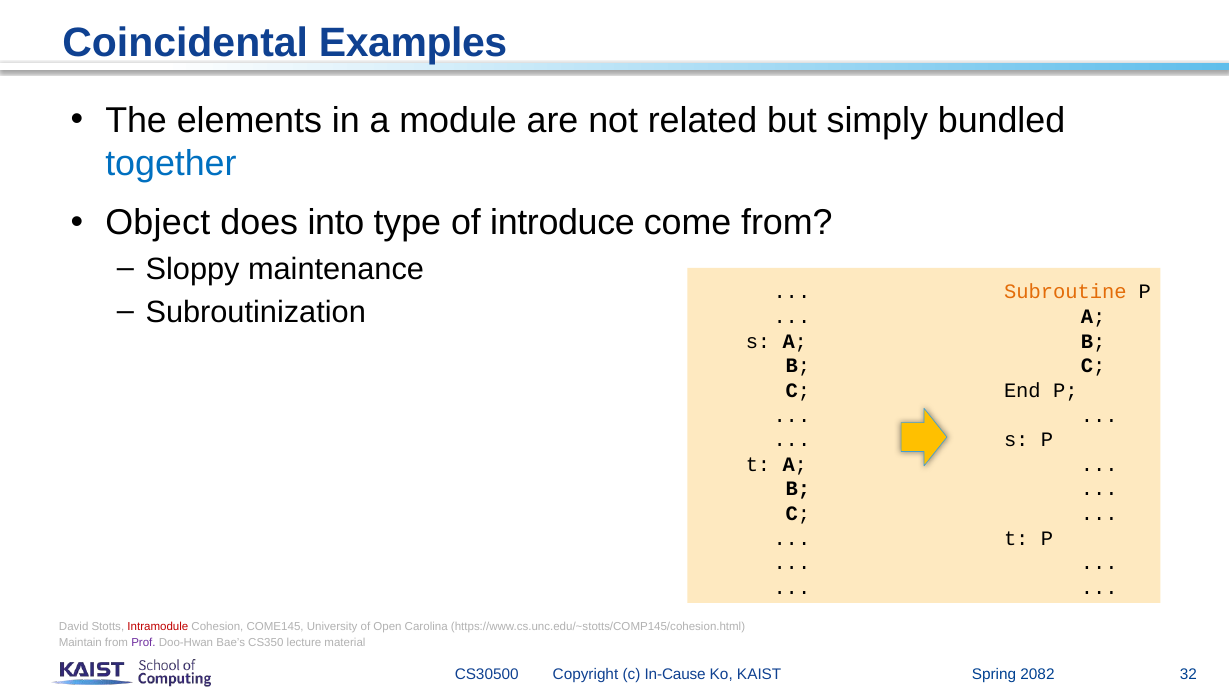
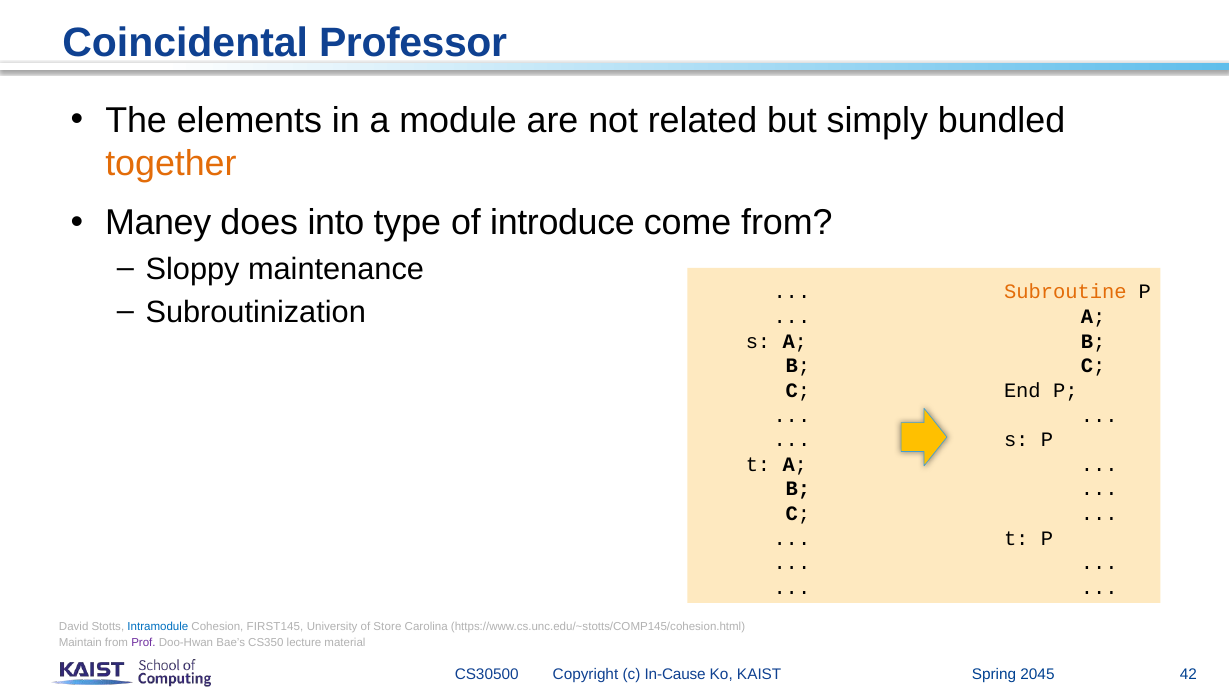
Examples: Examples -> Professor (413, 43)
together colour: blue -> orange (171, 164)
Object: Object -> Maney (158, 223)
Intramodule colour: red -> blue (158, 626)
COME145: COME145 -> FIRST145 (275, 626)
Open: Open -> Store (387, 626)
2082: 2082 -> 2045 (1037, 674)
32: 32 -> 42 (1188, 674)
